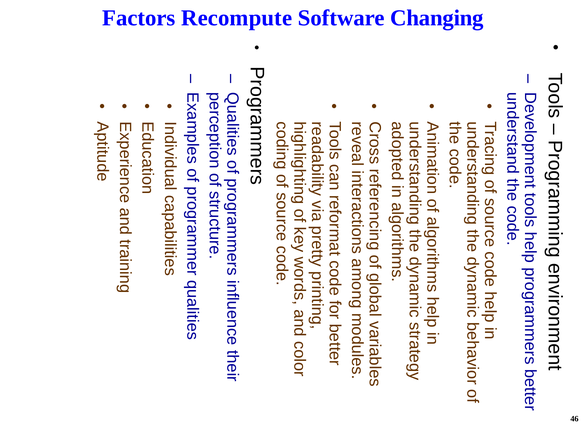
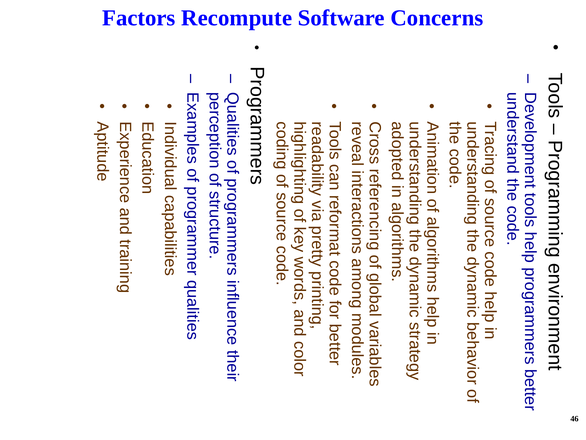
Changing: Changing -> Concerns (437, 18)
